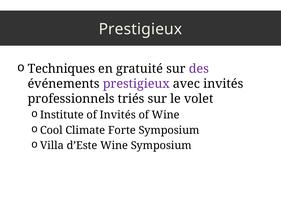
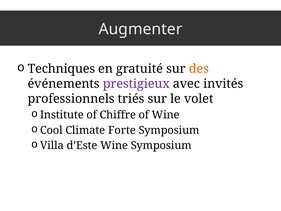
Prestigieux: Prestigieux -> Augmenter (140, 29)
des colour: purple -> orange (199, 69)
of Invités: Invités -> Chiffre (118, 115)
